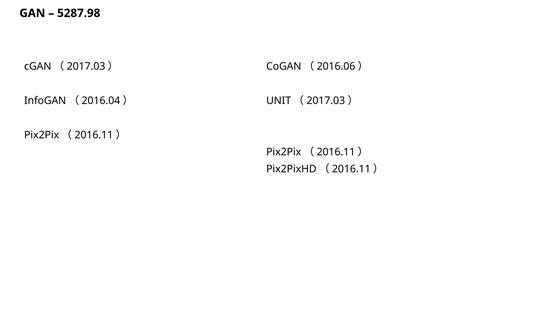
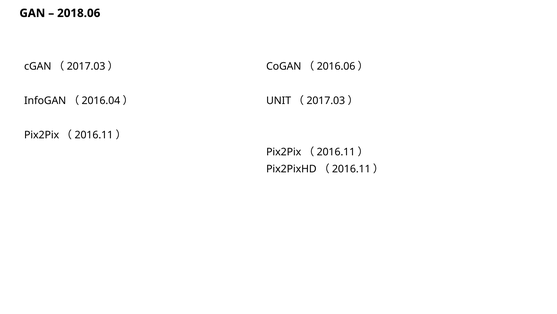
5287.98: 5287.98 -> 2018.06 (79, 13)
